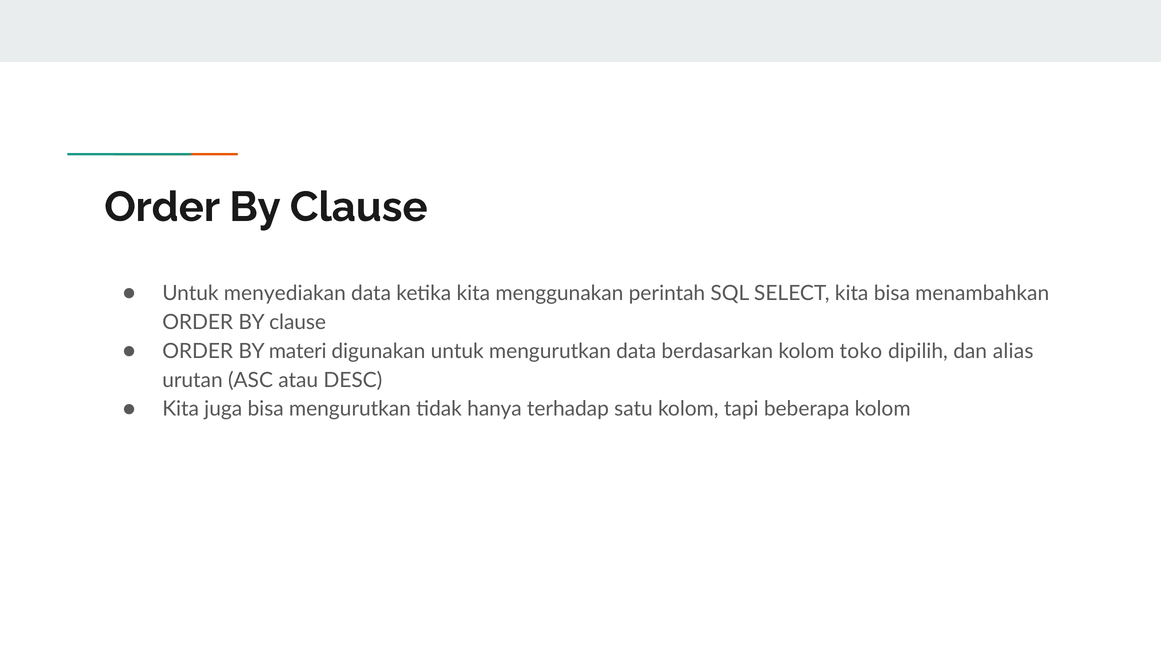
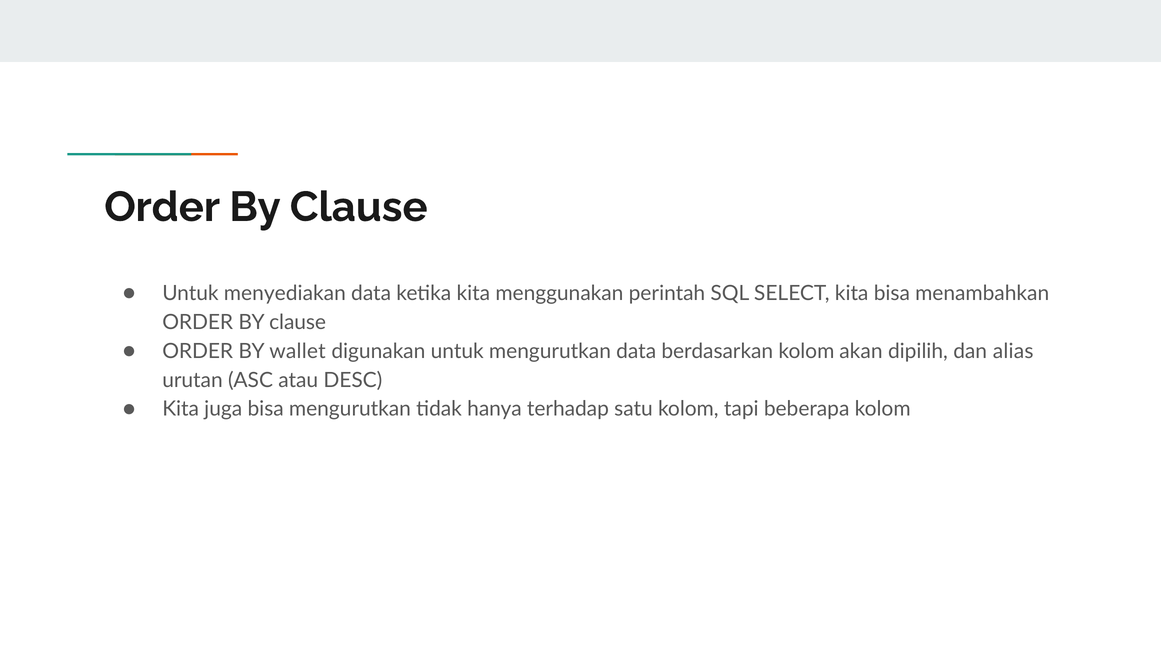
materi: materi -> wallet (297, 351)
toko: toko -> akan (861, 351)
